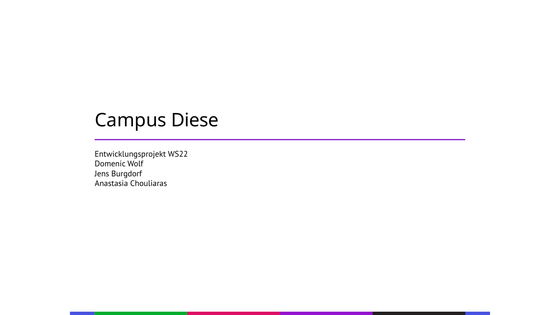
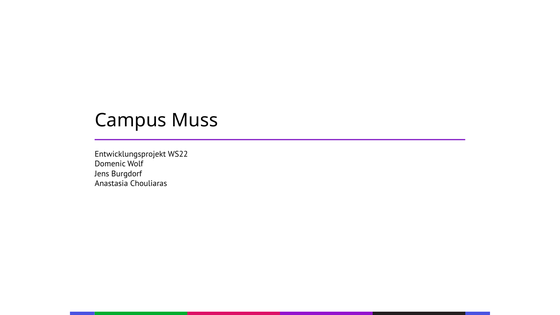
Diese: Diese -> Muss (195, 120)
